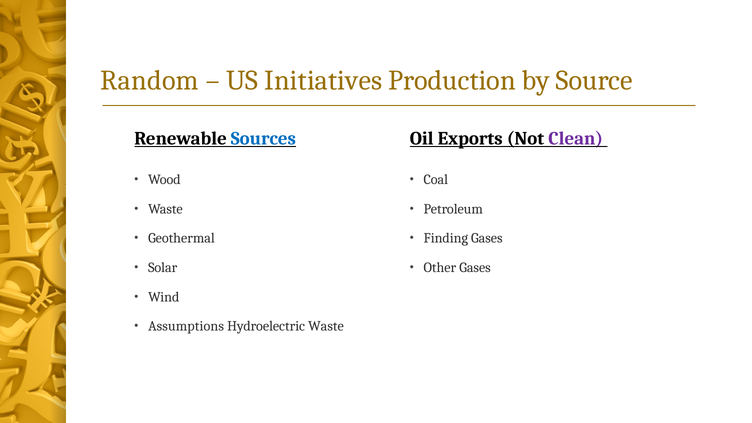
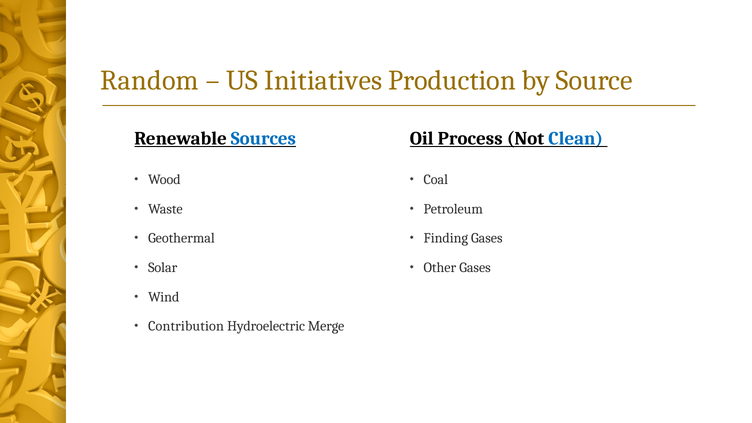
Exports: Exports -> Process (470, 139)
Clean colour: purple -> blue (576, 139)
Assumptions: Assumptions -> Contribution (186, 326)
Hydroelectric Waste: Waste -> Merge (326, 326)
